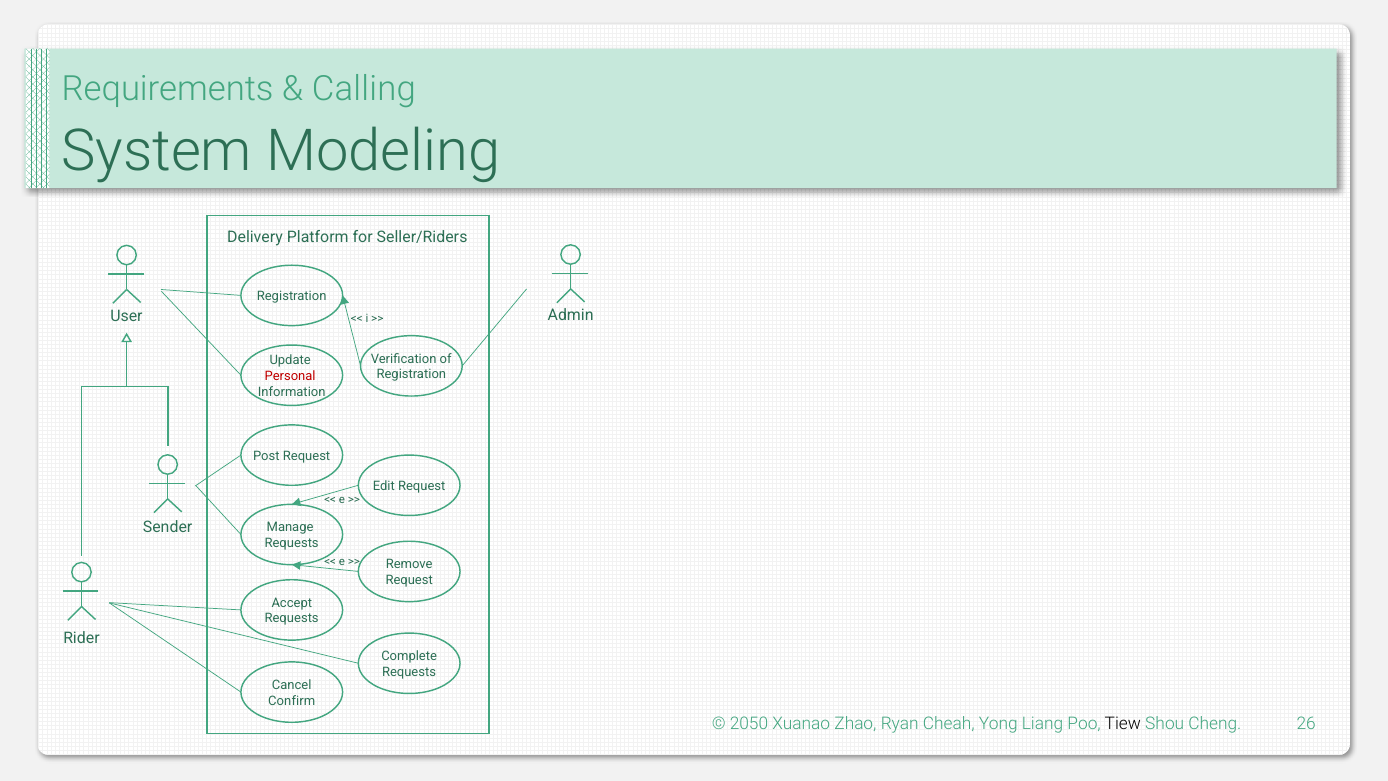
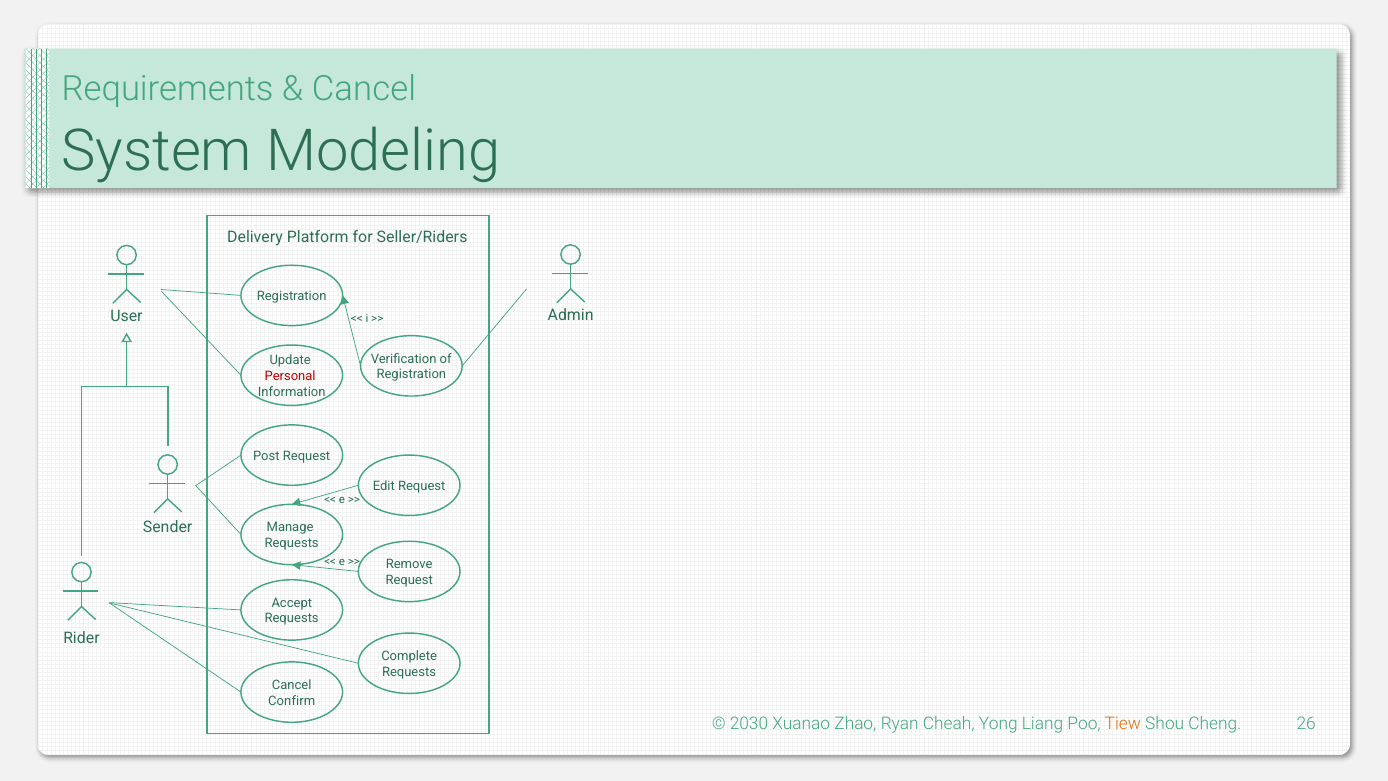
Calling: Calling -> Cancel (364, 89)
2050: 2050 -> 2030 (749, 723)
Tiew colour: black -> orange (1123, 723)
